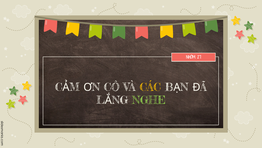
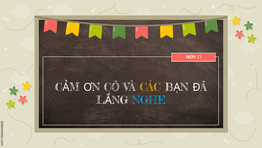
NGHE colour: light green -> light blue (149, 100)
